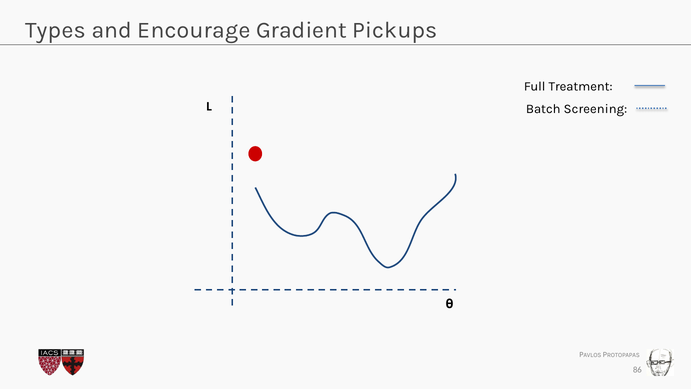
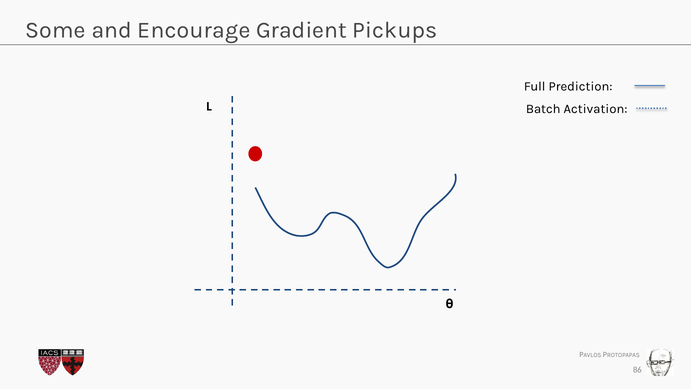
Types: Types -> Some (55, 30)
Treatment: Treatment -> Prediction (581, 86)
Screening: Screening -> Activation (595, 109)
